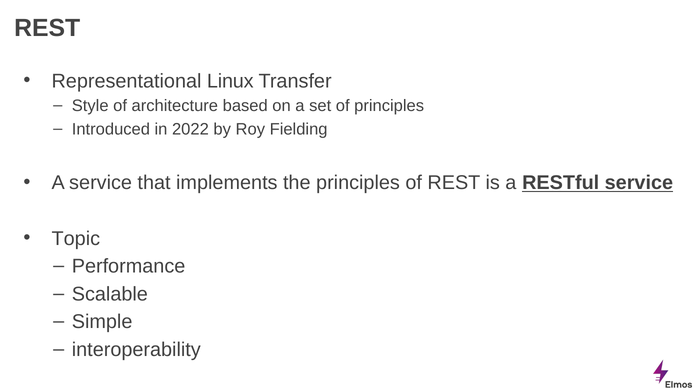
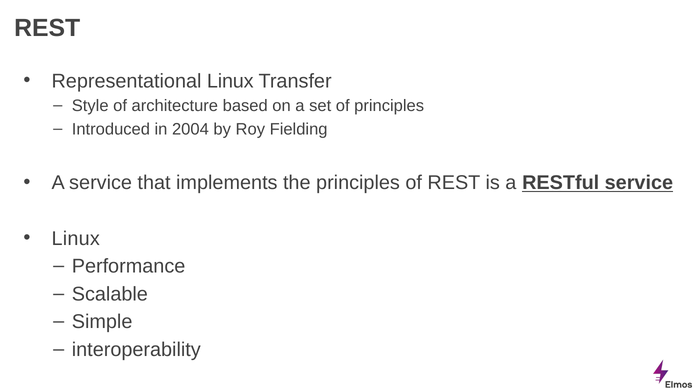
2022: 2022 -> 2004 (190, 129)
Topic: Topic -> Linux (76, 238)
